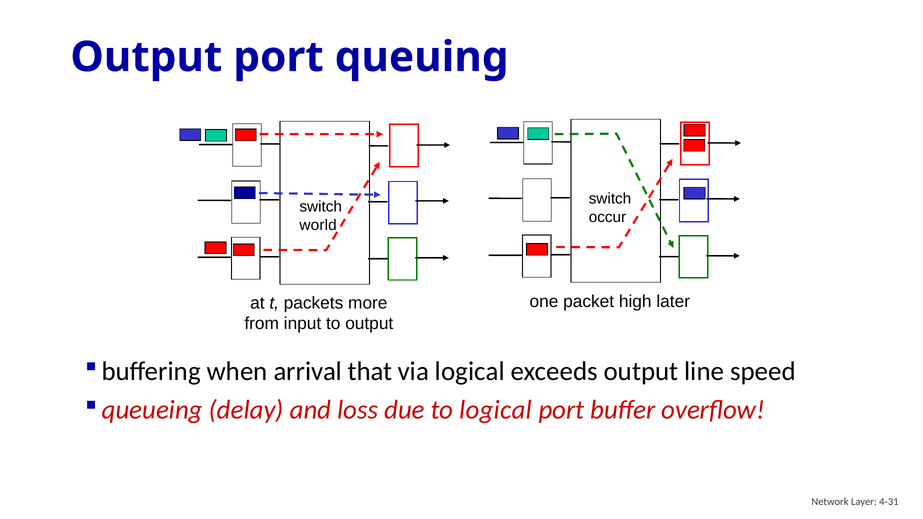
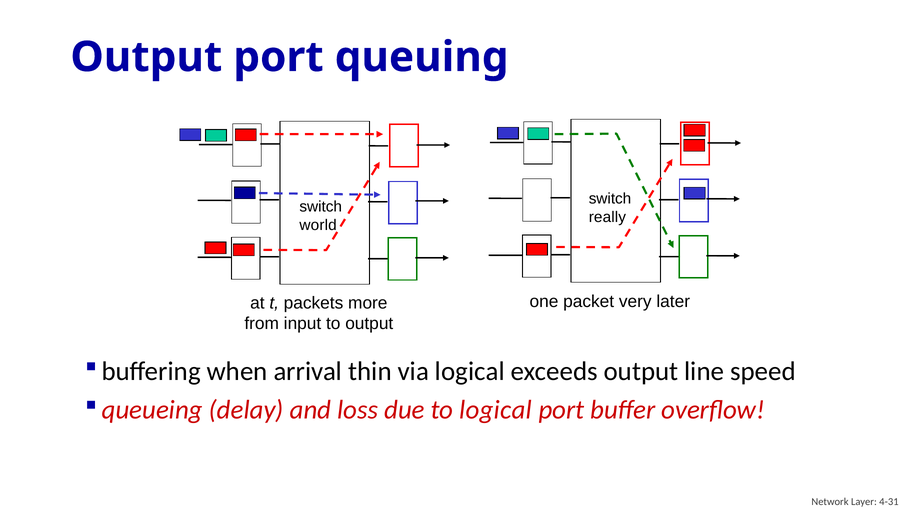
occur: occur -> really (607, 217)
high: high -> very (635, 302)
that: that -> thin (370, 372)
